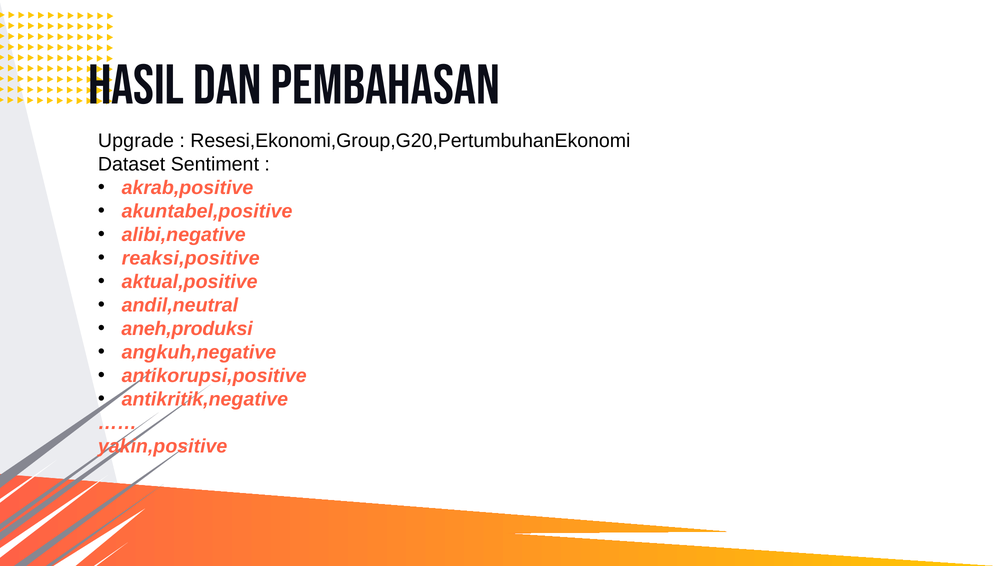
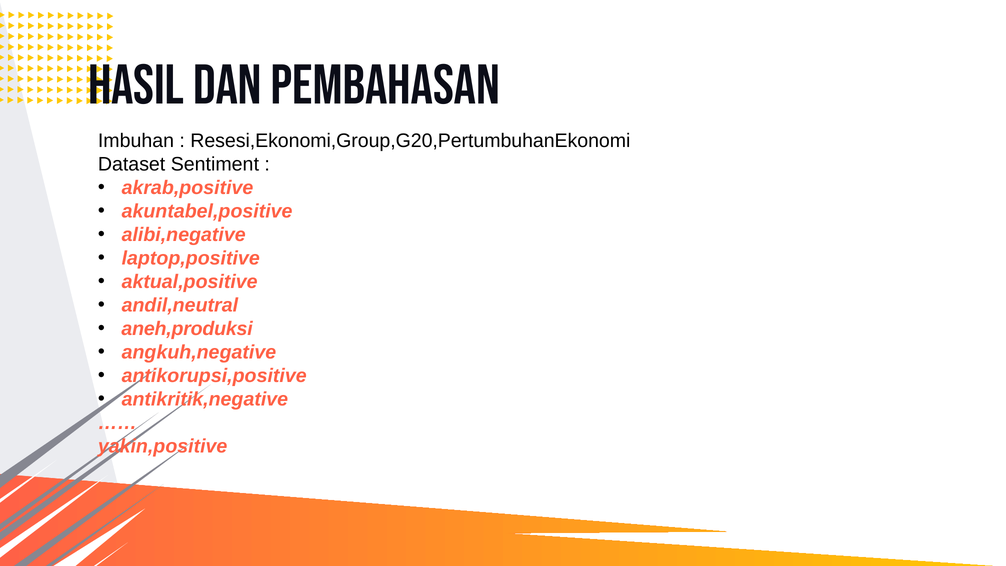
Upgrade: Upgrade -> Imbuhan (136, 141)
reaksi,positive: reaksi,positive -> laptop,positive (191, 258)
